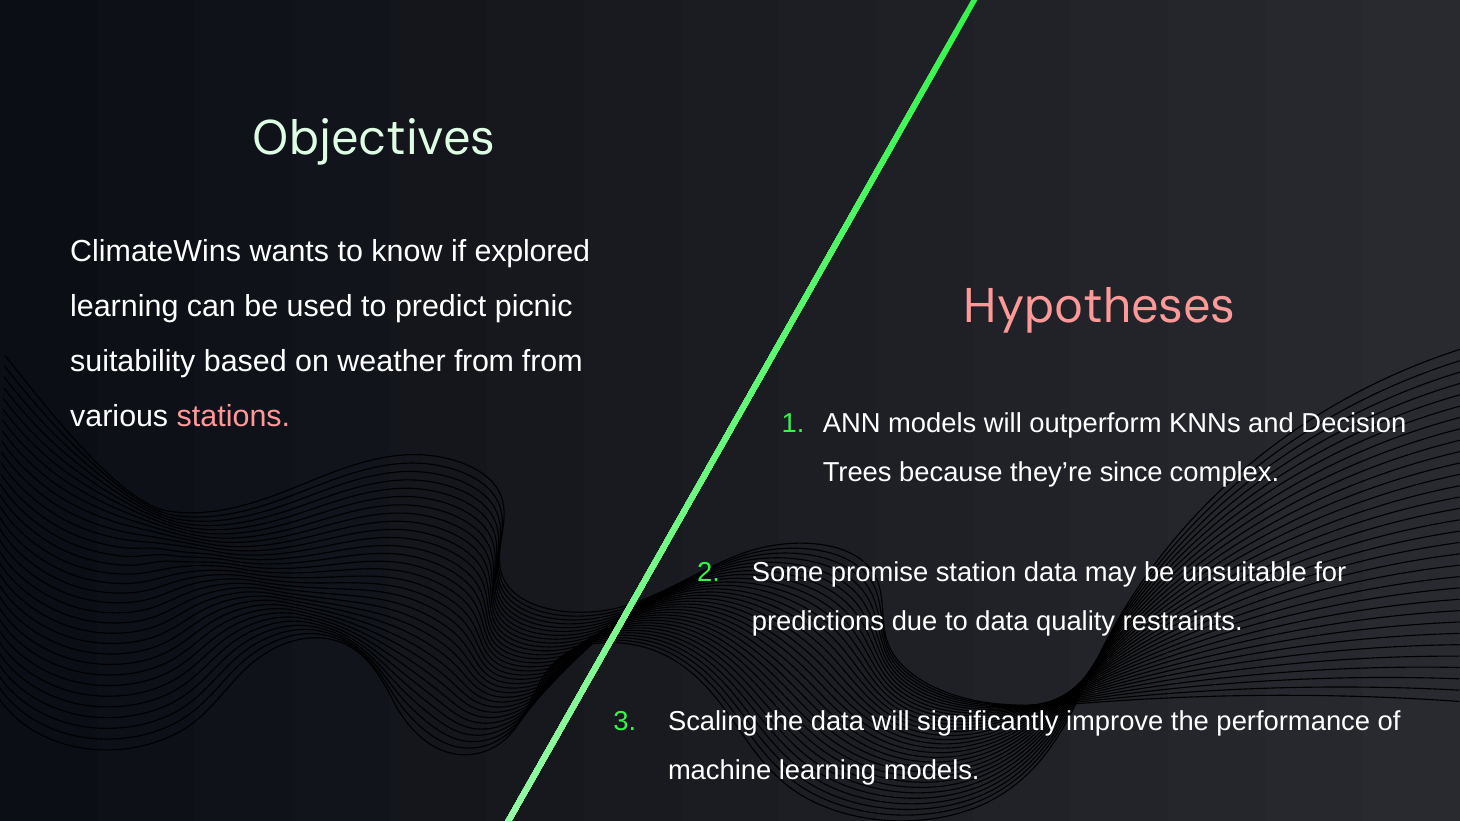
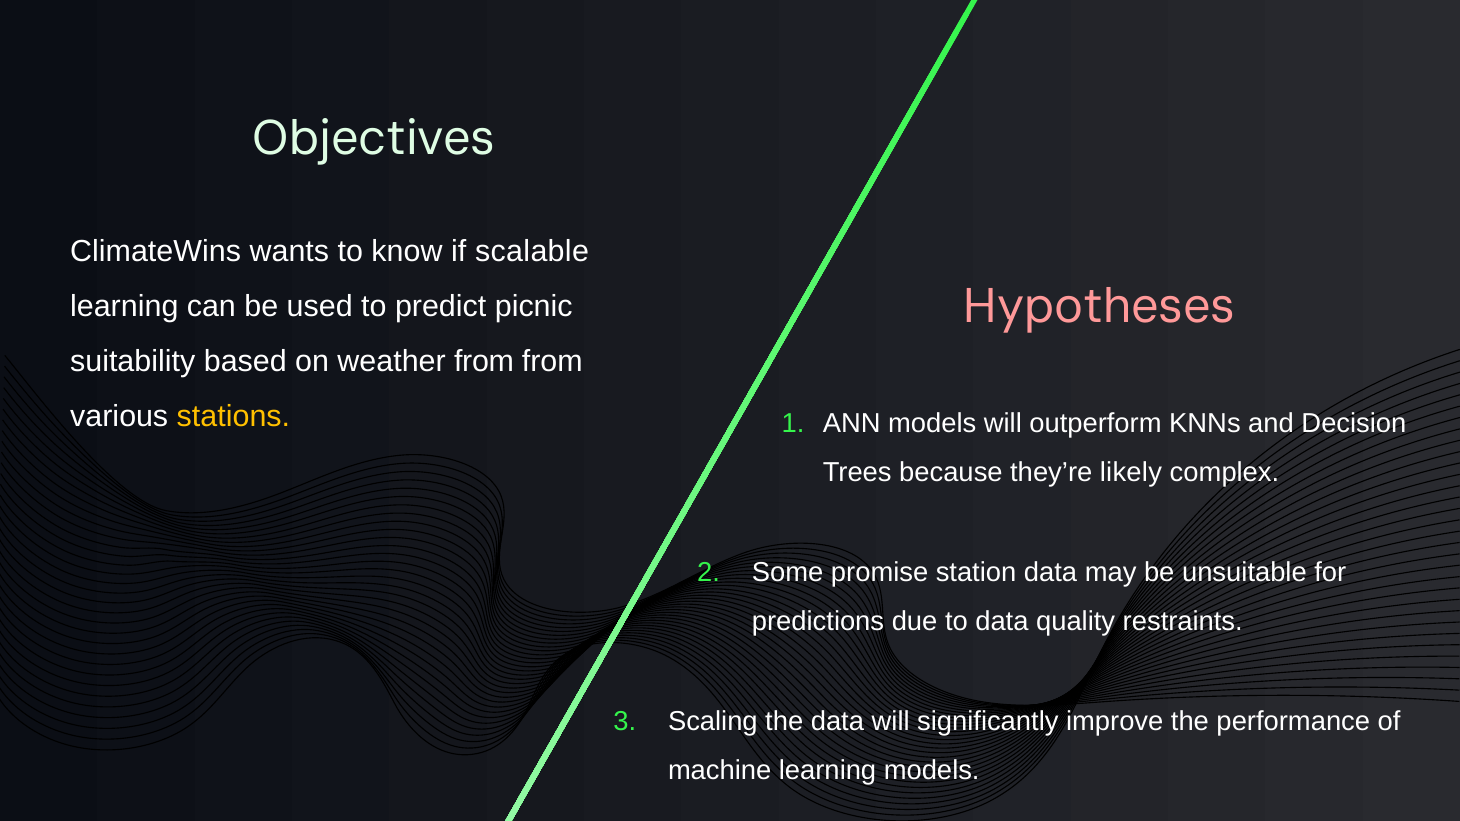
explored: explored -> scalable (532, 252)
stations colour: pink -> yellow (233, 416)
since: since -> likely (1131, 473)
